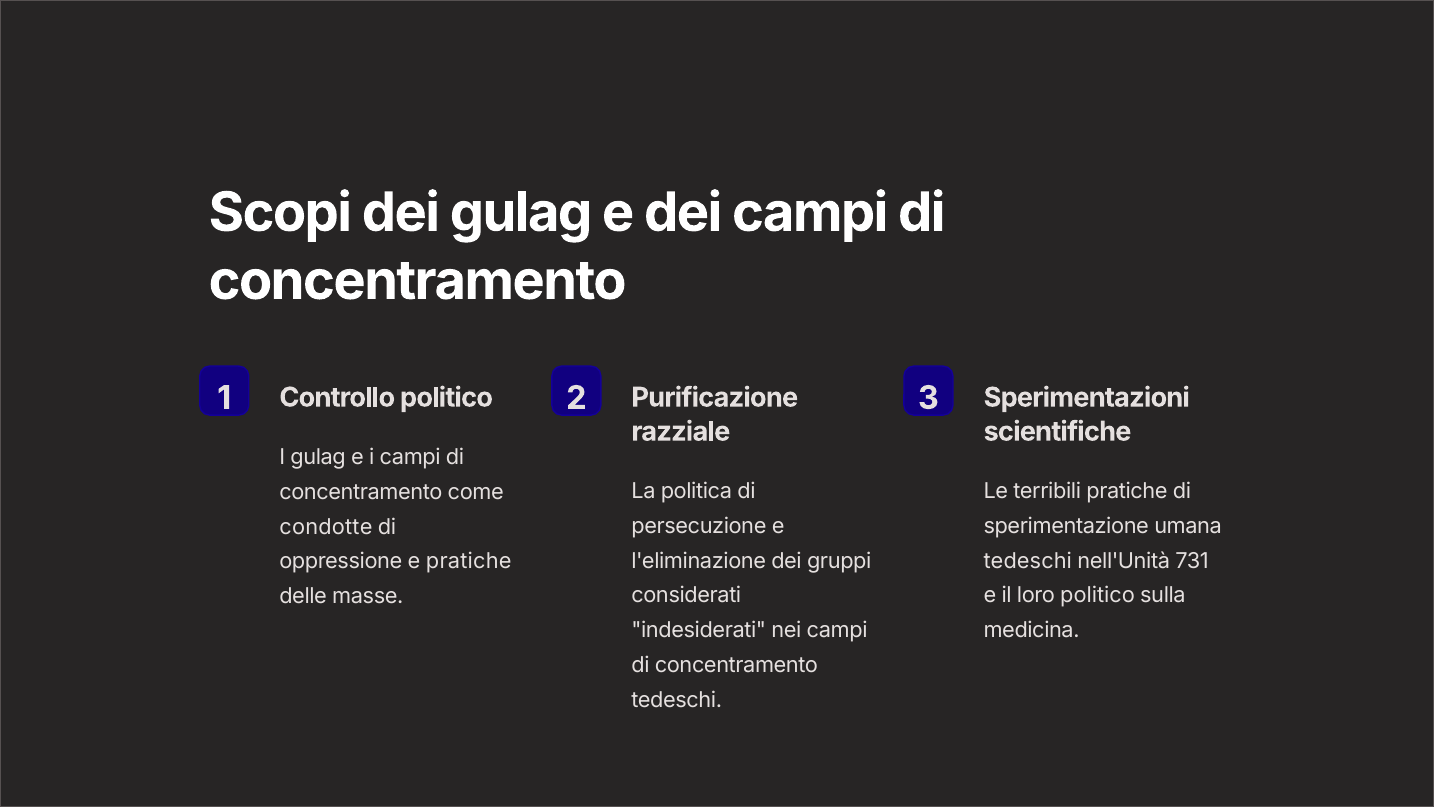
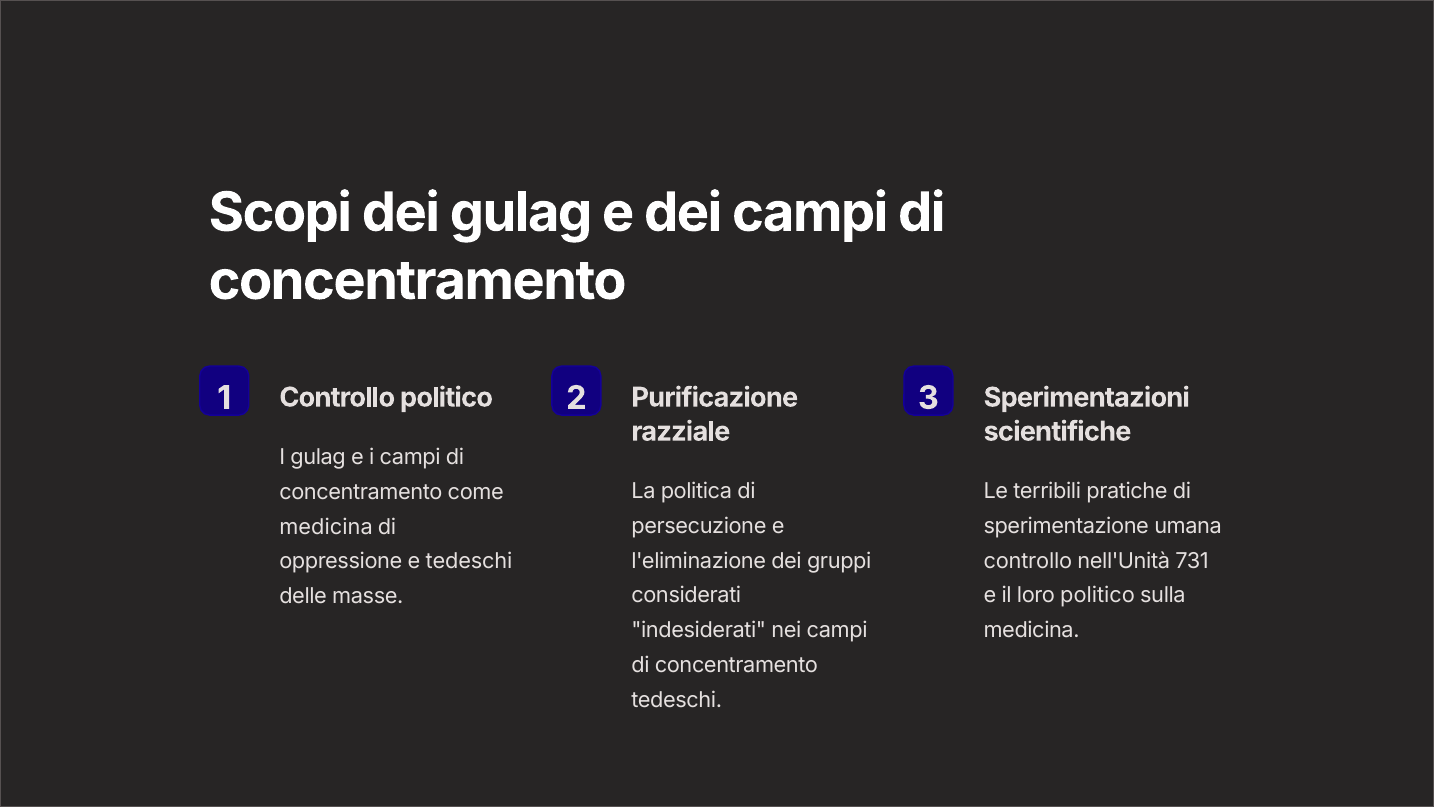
condotte: condotte -> medicina (326, 527)
tedeschi: tedeschi -> controllo (1028, 561)
e pratiche: pratiche -> tedeschi (469, 561)
